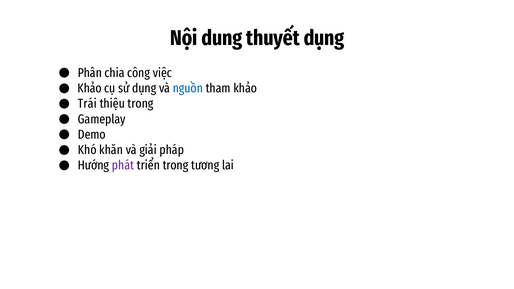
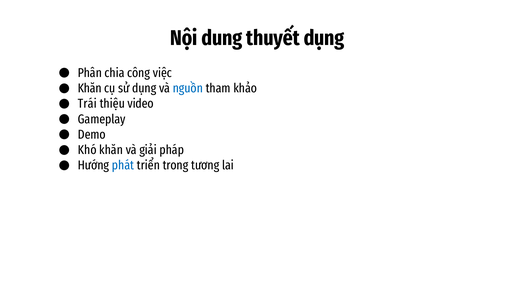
Khảo: Khảo -> Khăn (90, 88)
thiệu trong: trong -> video (141, 104)
phát colour: purple -> blue (123, 165)
